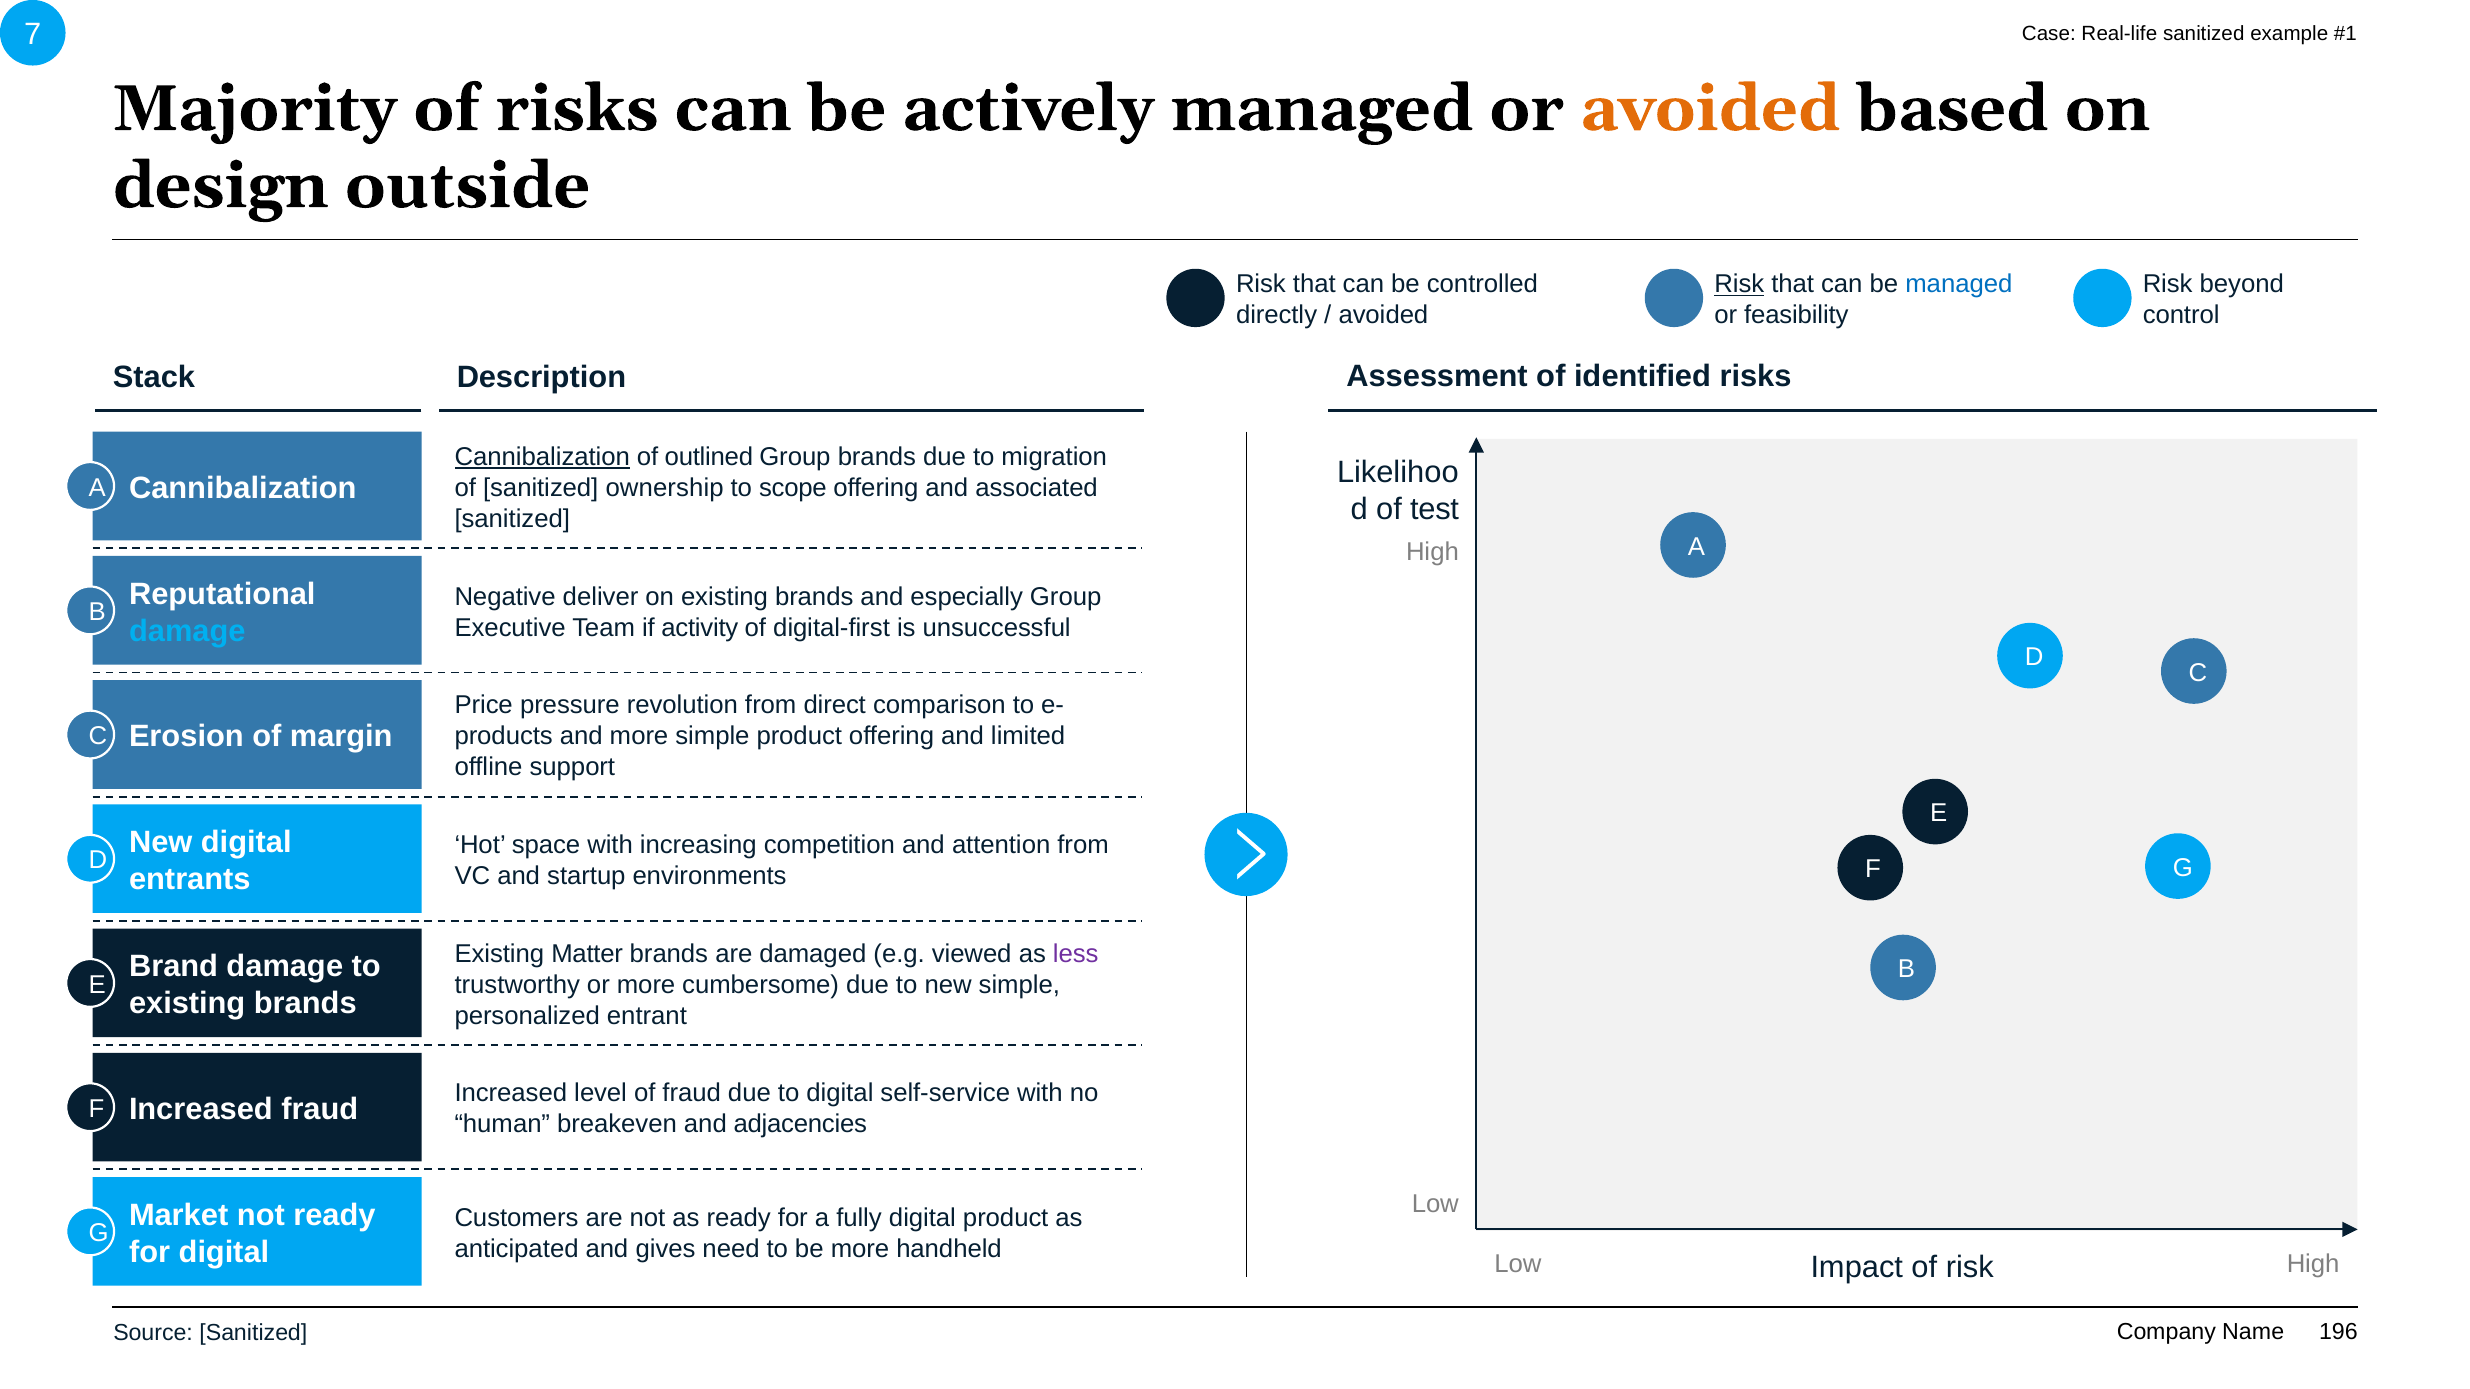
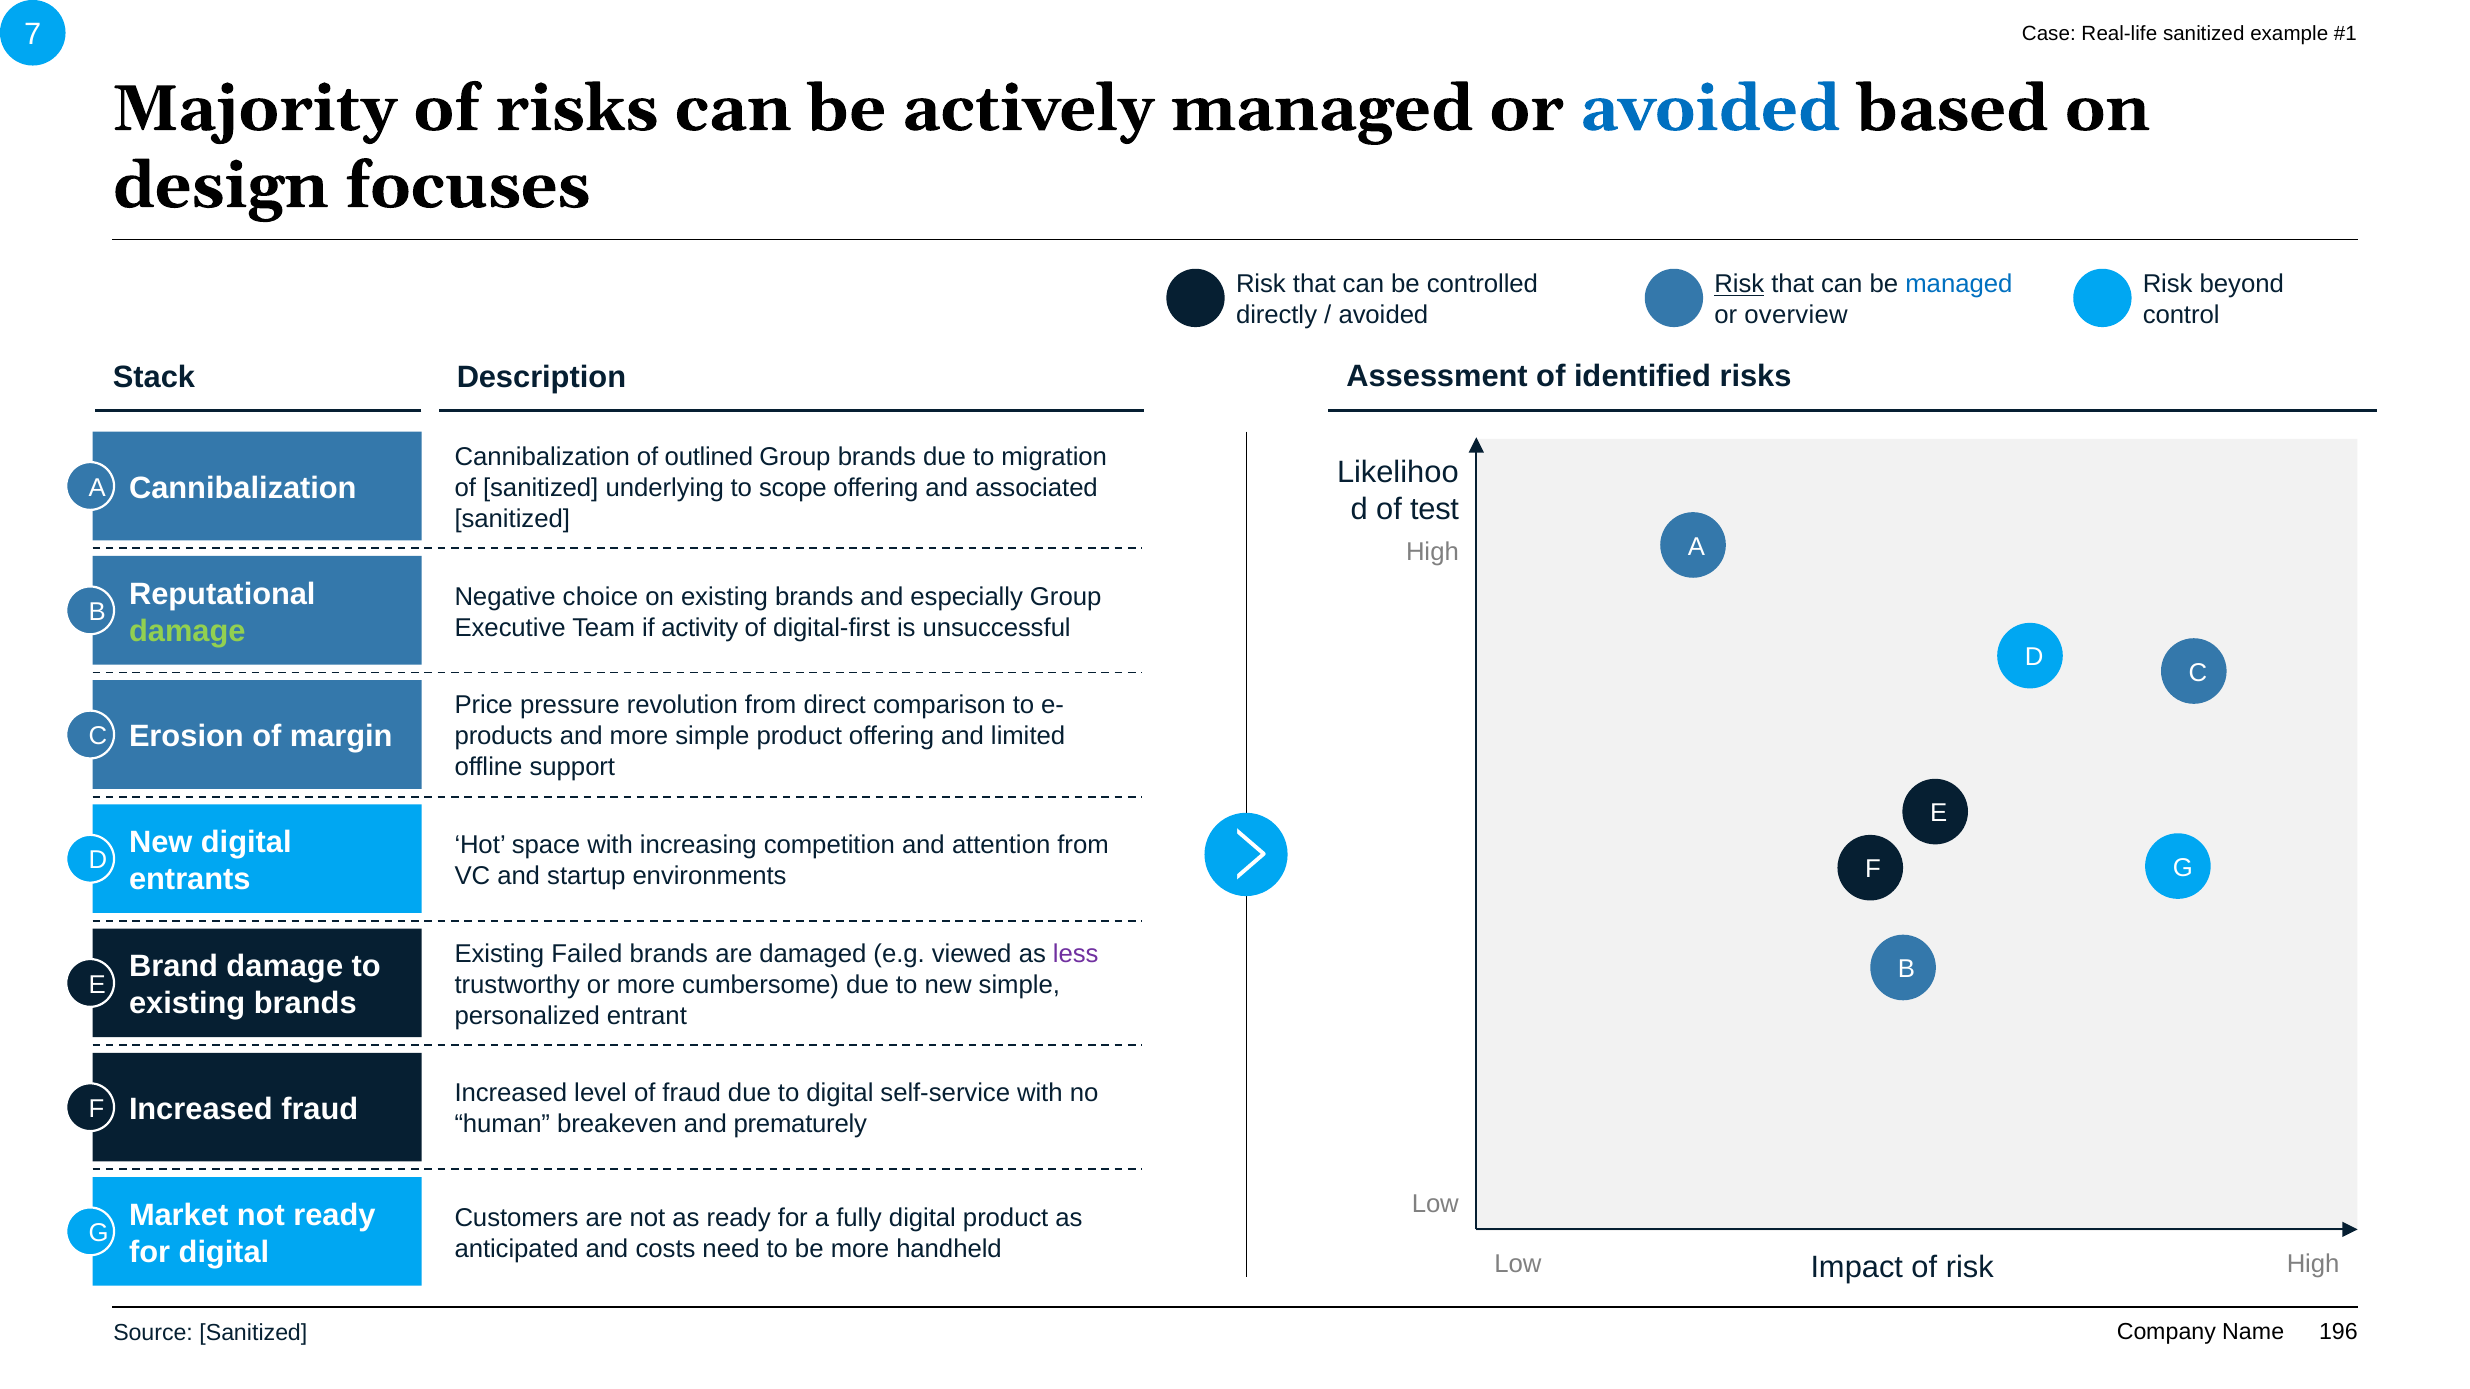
avoided colour: orange -> blue (1710, 109)
outside: outside -> focuses (468, 186)
feasibility: feasibility -> overview (1796, 315)
Cannibalization underline: present -> none (542, 457)
ownership: ownership -> underlying (665, 488)
deliver: deliver -> choice (600, 597)
damage colour: light blue -> light green (187, 631)
Matter: Matter -> Failed (587, 954)
adjacencies: adjacencies -> prematurely (800, 1125)
gives: gives -> costs (666, 1249)
